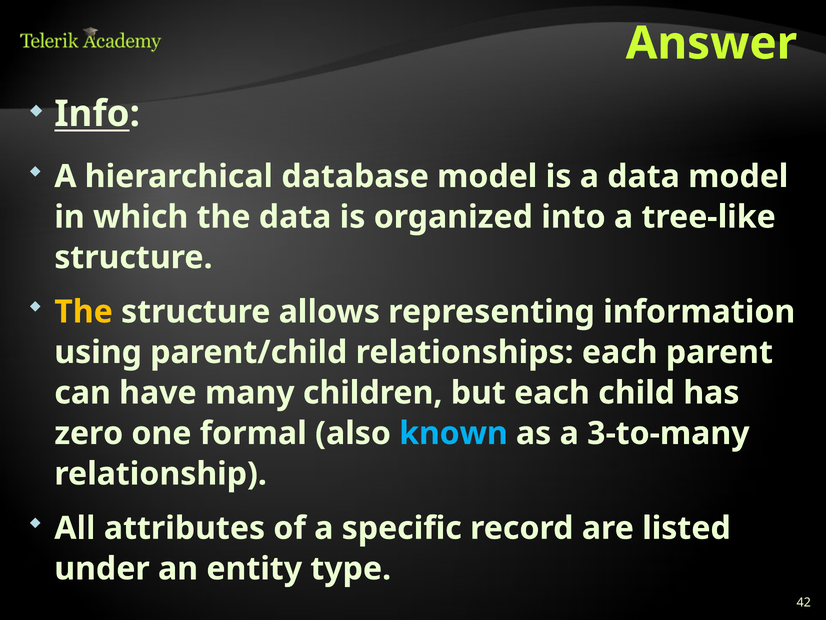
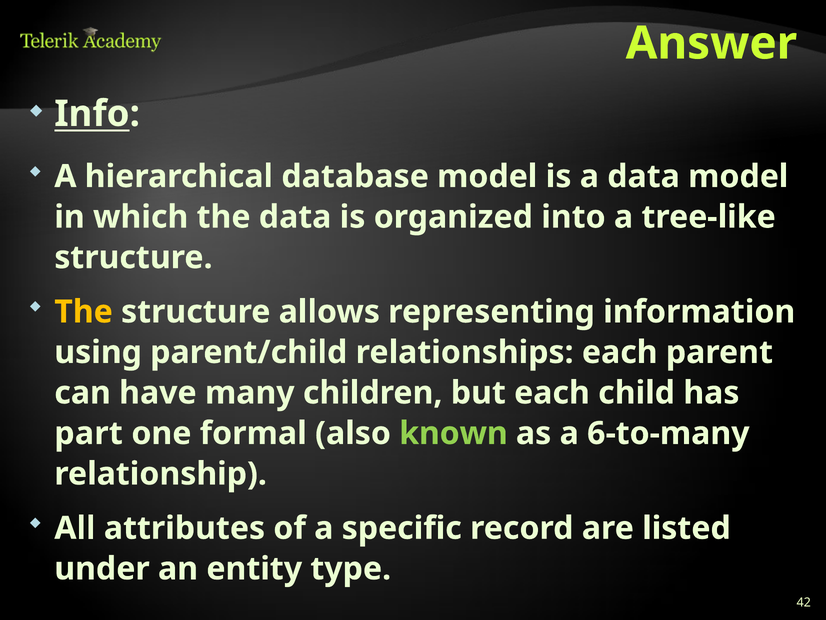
zero: zero -> part (89, 433)
known colour: light blue -> light green (453, 433)
3-to-many: 3-to-many -> 6-to-many (668, 433)
